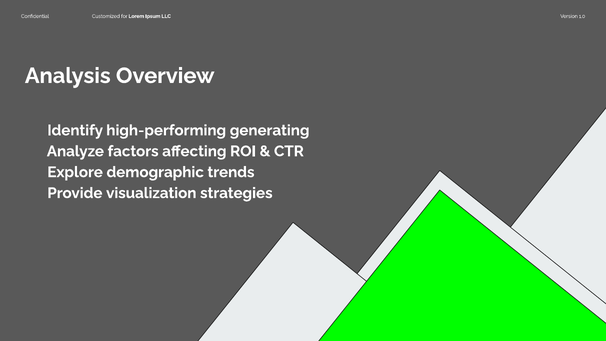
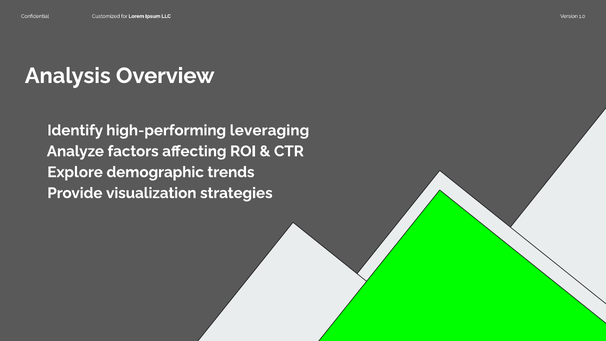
generating: generating -> leveraging (270, 130)
